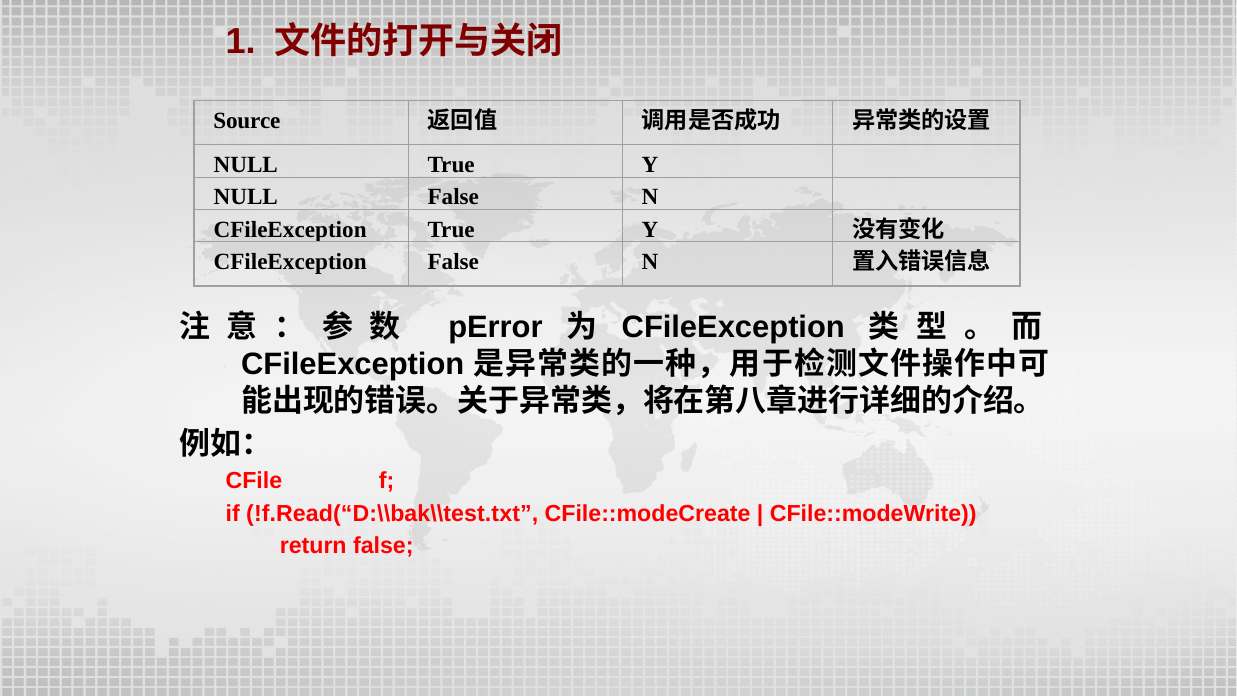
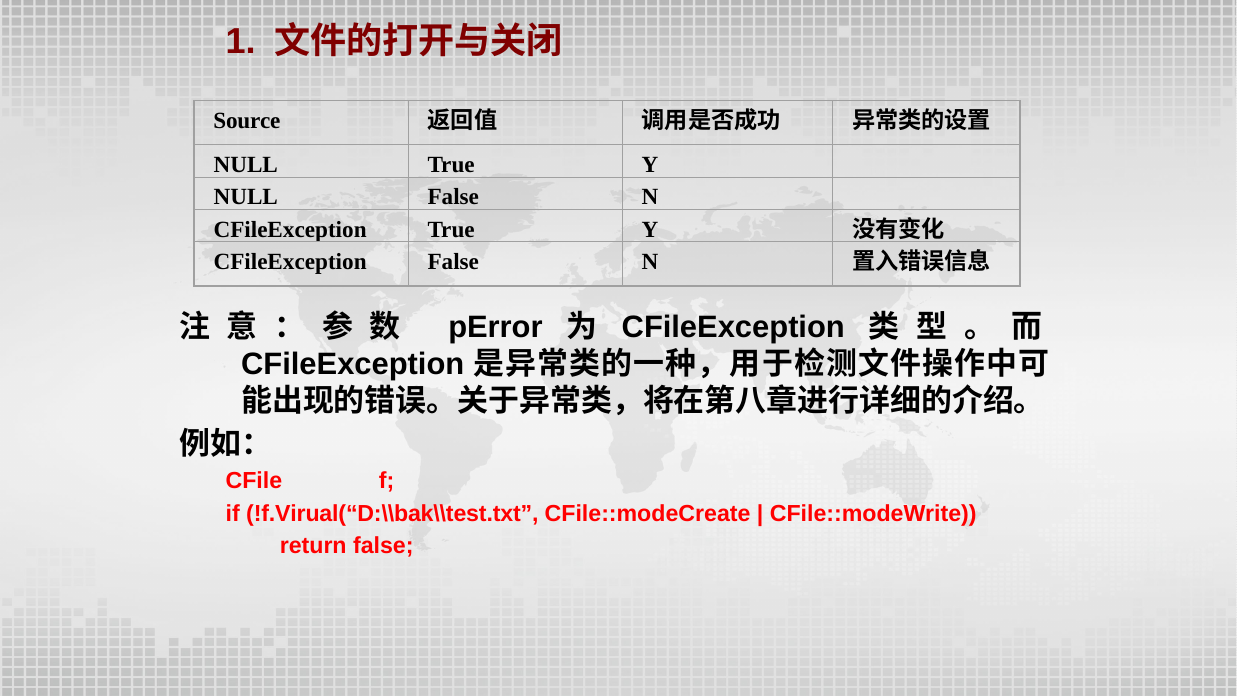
!f.Read(“D:\\bak\\test.txt: !f.Read(“D:\\bak\\test.txt -> !f.Virual(“D:\\bak\\test.txt (392, 513)
